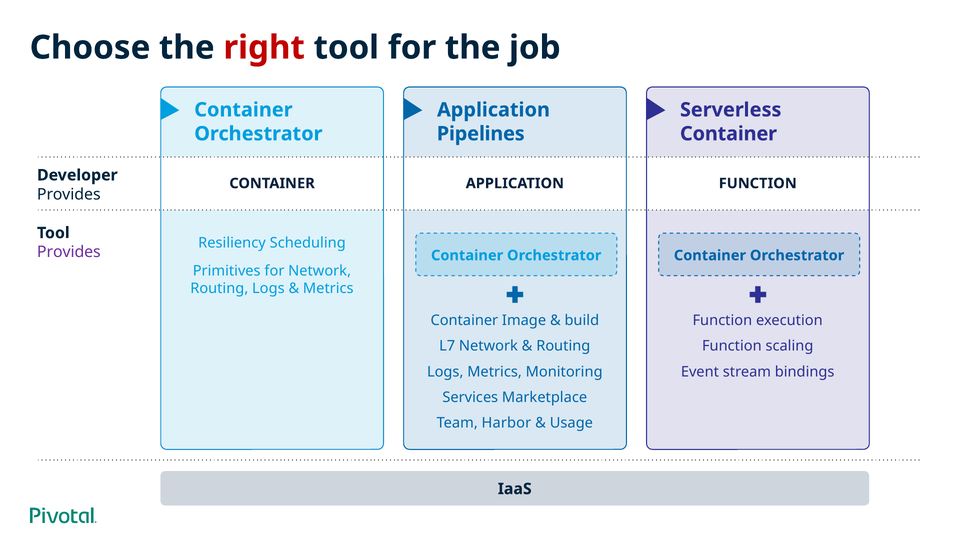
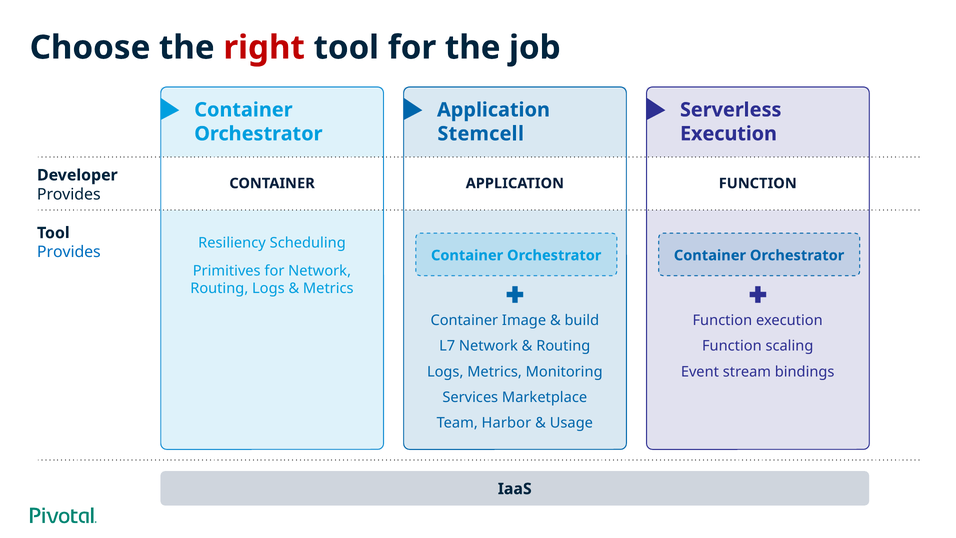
Pipelines: Pipelines -> Stemcell (481, 134)
Container: Container -> Execution (728, 134)
Provides colour: purple -> blue (69, 252)
